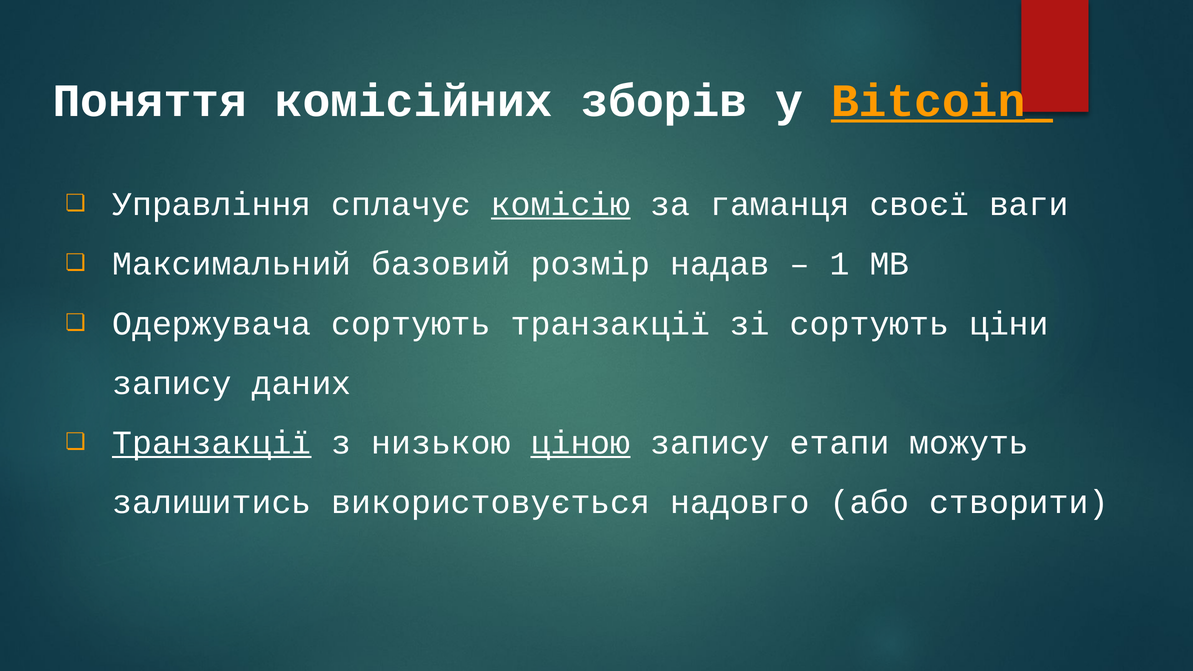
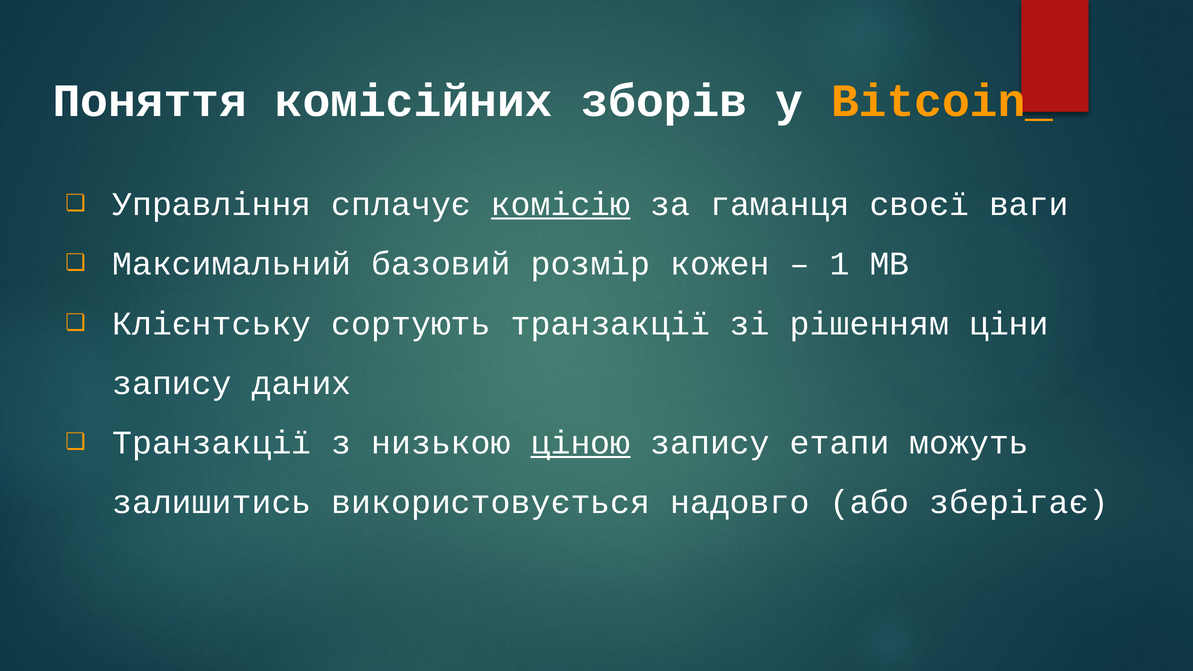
Bitcoin_ underline: present -> none (942, 101)
надав: надав -> кожен (720, 264)
Одержувача: Одержувача -> Клієнтську (212, 324)
зі сортують: сортують -> рішенням (870, 324)
Транзакції underline: present -> none (212, 443)
створити: створити -> зберігає (1019, 503)
